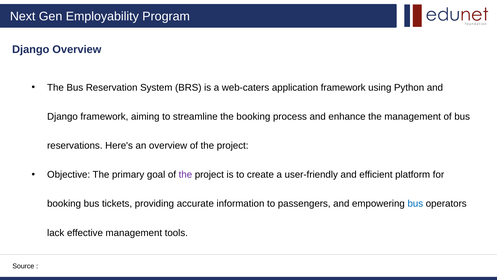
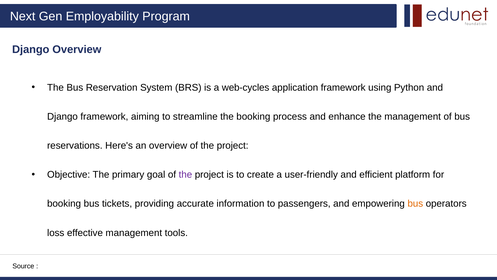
web-caters: web-caters -> web-cycles (246, 87)
bus colour: blue -> orange (415, 203)
lack: lack -> loss (56, 232)
